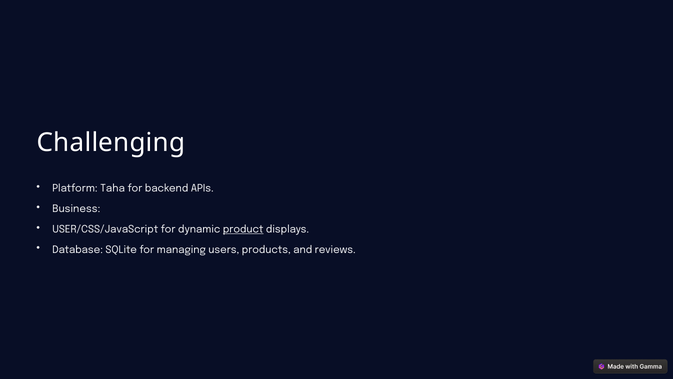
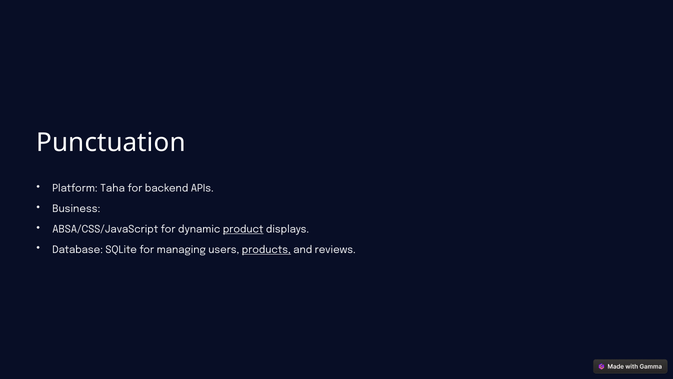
Challenging: Challenging -> Punctuation (111, 142)
USER/CSS/JavaScript: USER/CSS/JavaScript -> ABSA/CSS/JavaScript (105, 229)
products underline: none -> present (266, 249)
